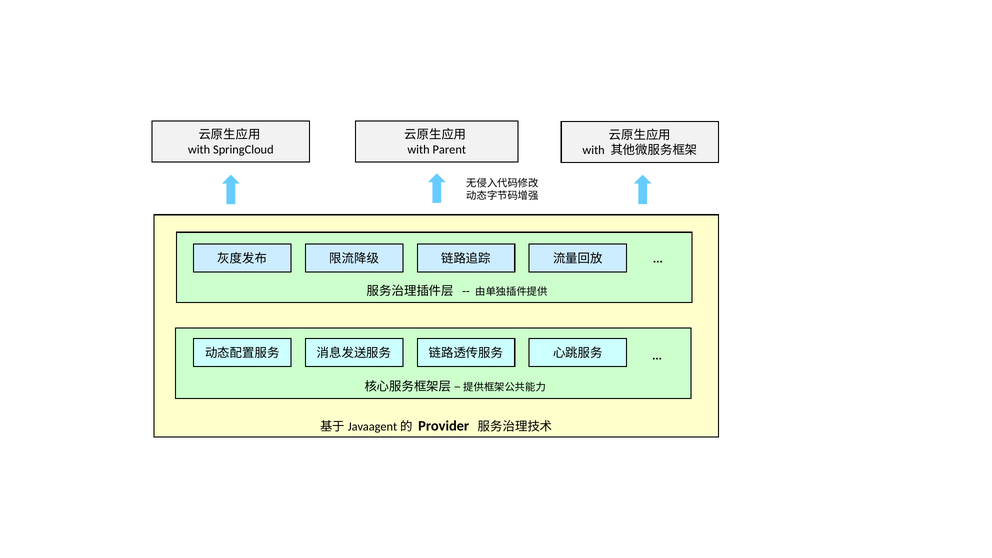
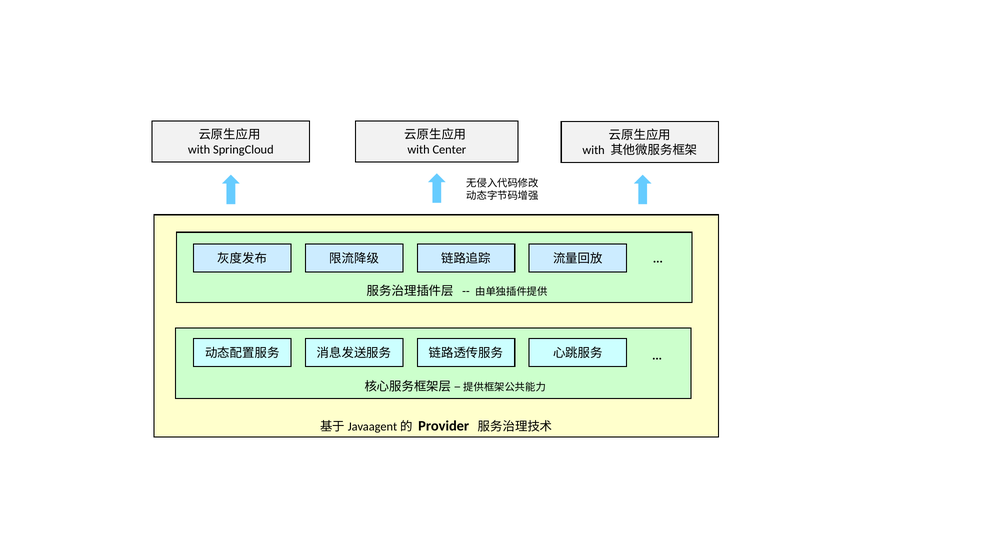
Parent: Parent -> Center (449, 150)
